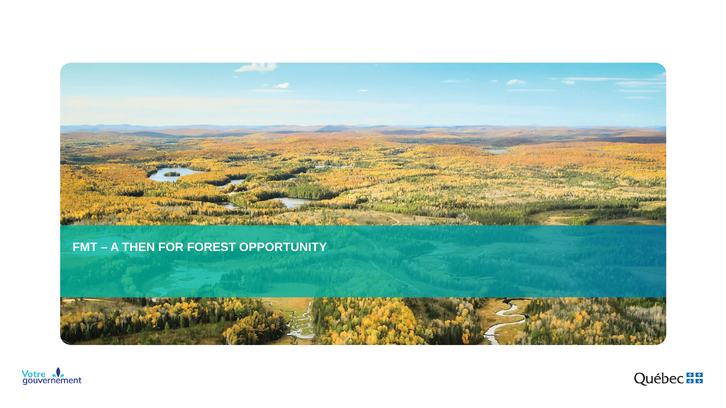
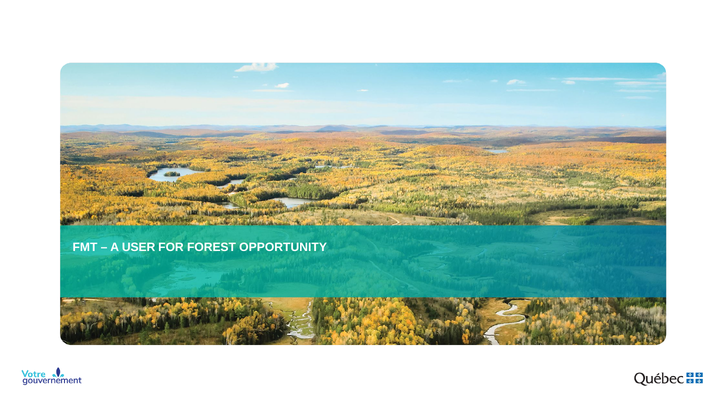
THEN: THEN -> USER (139, 247)
